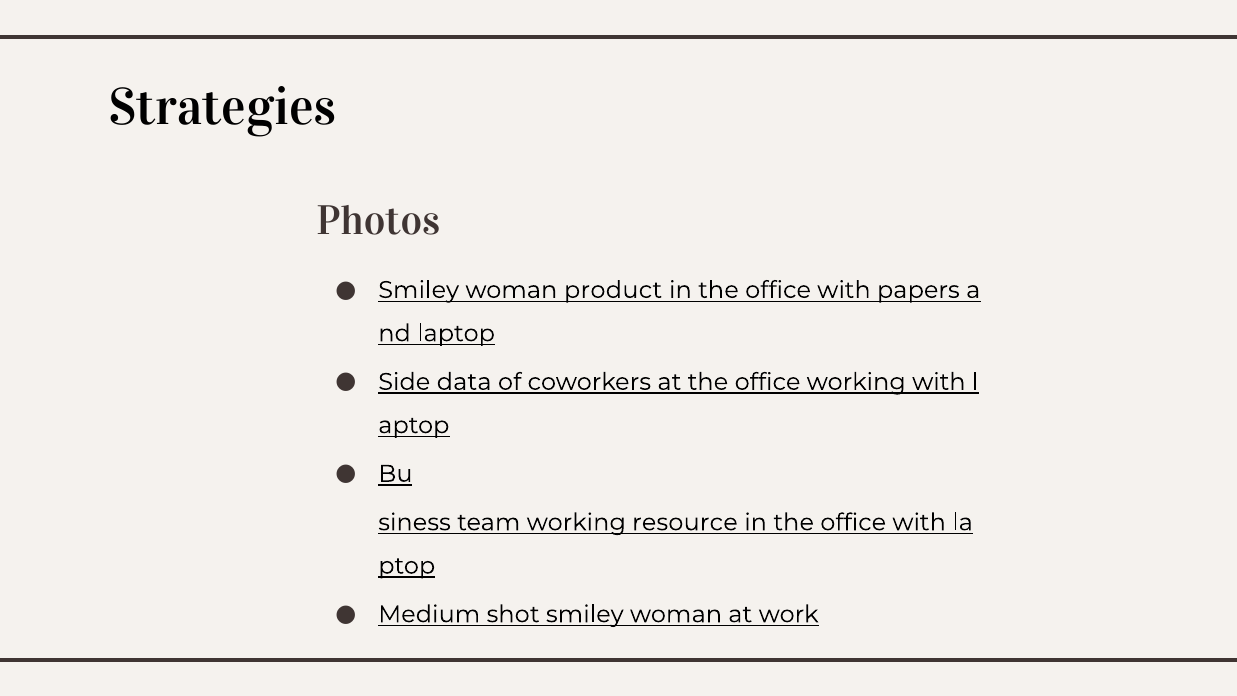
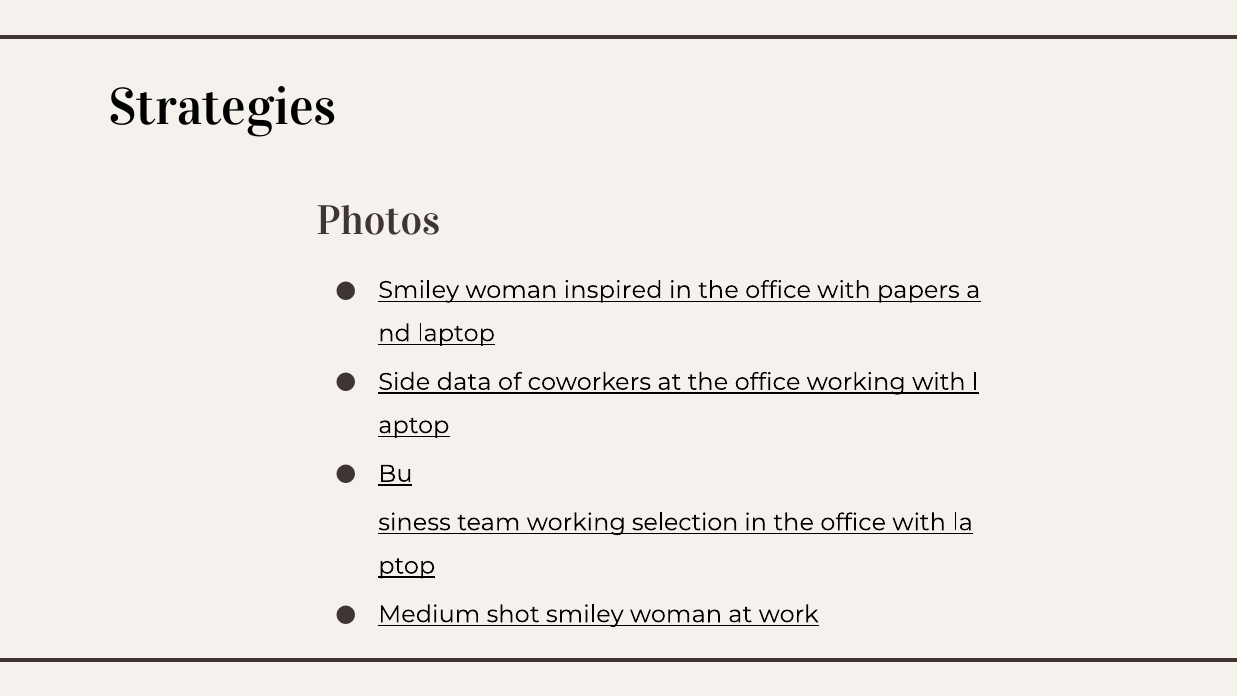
product: product -> inspired (613, 290)
resource: resource -> selection (685, 522)
